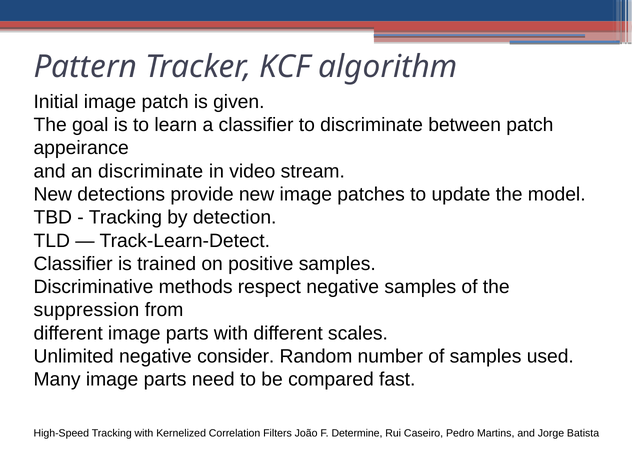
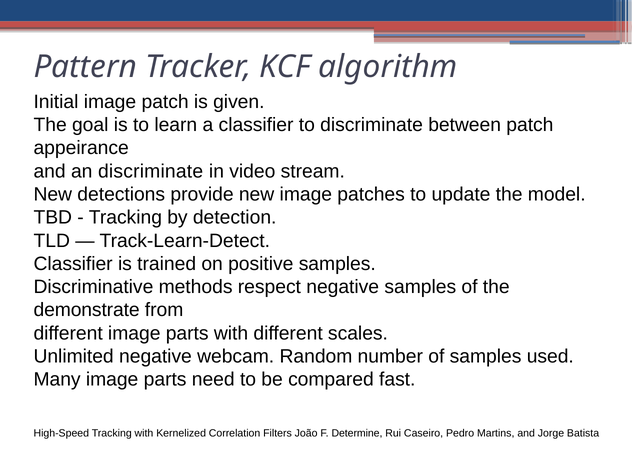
suppression: suppression -> demonstrate (87, 310)
consider: consider -> webcam (236, 356)
